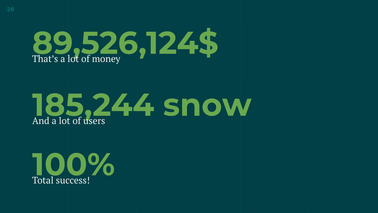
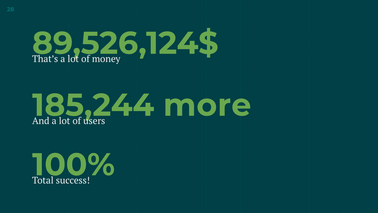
snow: snow -> more (207, 105)
